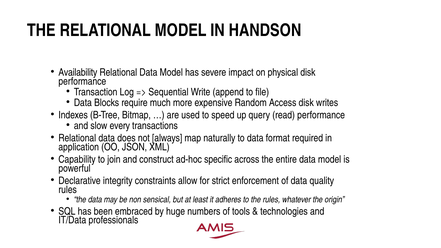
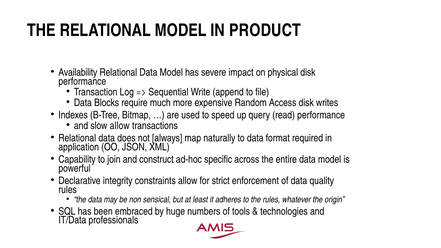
HANDSON: HANDSON -> PRODUCT (265, 30)
slow every: every -> allow (120, 126)
